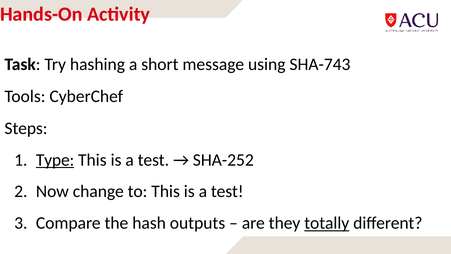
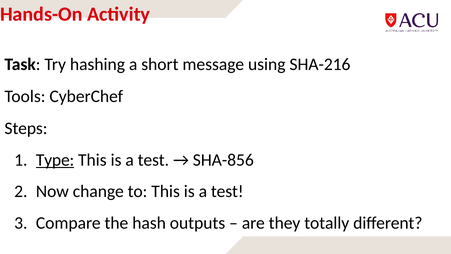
SHA-743: SHA-743 -> SHA-216 (320, 64)
SHA-252: SHA-252 -> SHA-856 (223, 160)
totally underline: present -> none (327, 223)
